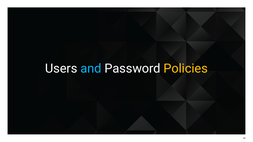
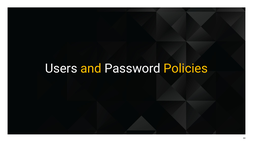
and colour: light blue -> yellow (91, 69)
